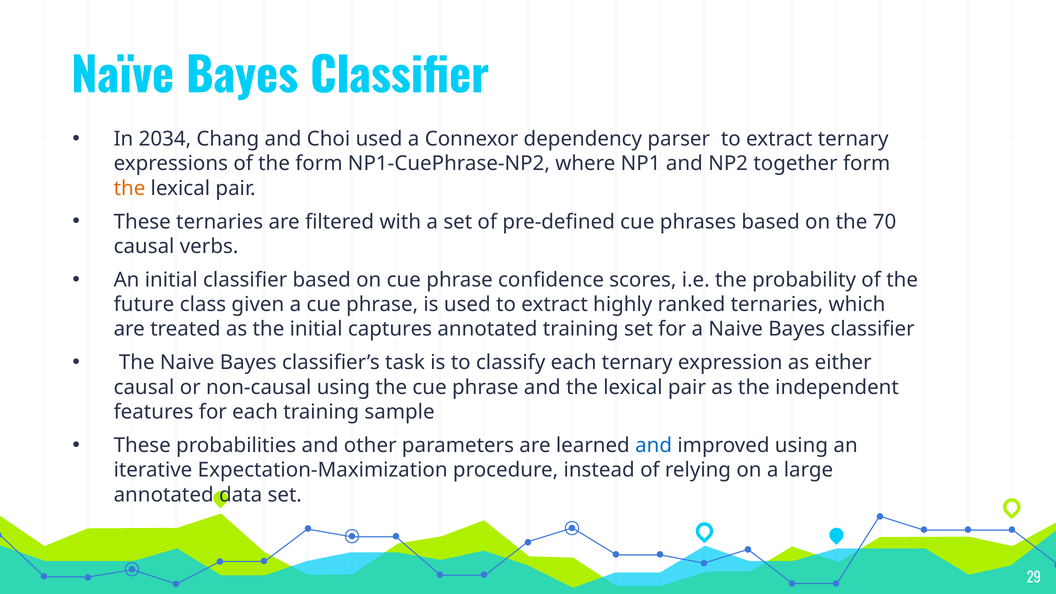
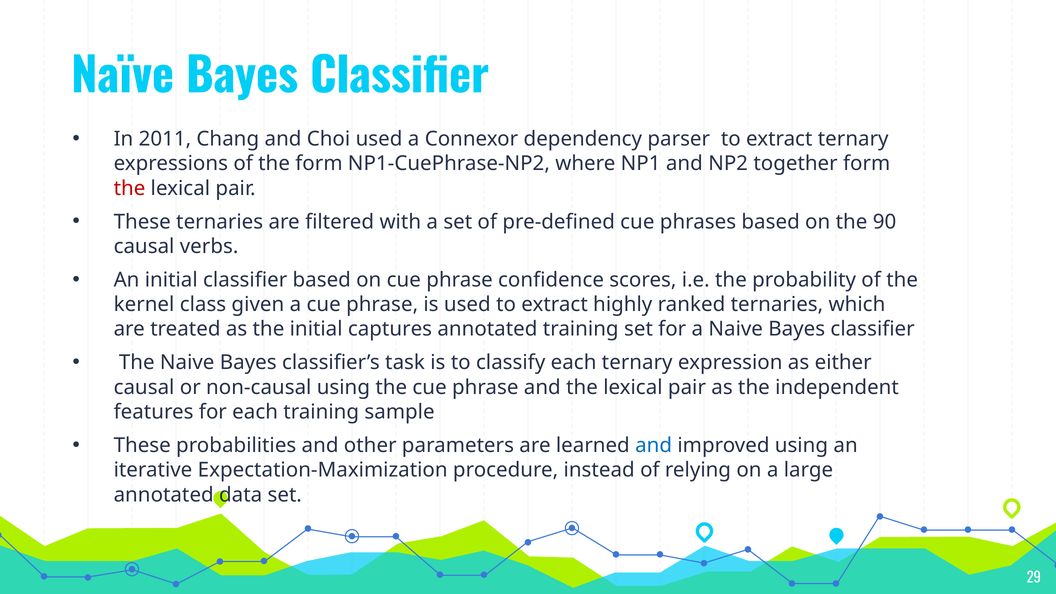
2034: 2034 -> 2011 (165, 139)
the colour: orange -> red (130, 188)
70: 70 -> 90 (885, 222)
future: future -> kernel (144, 305)
